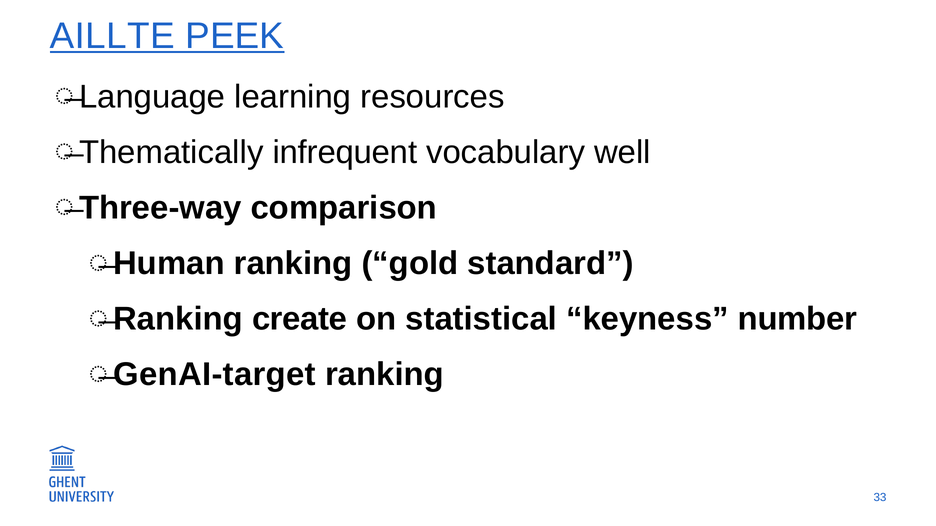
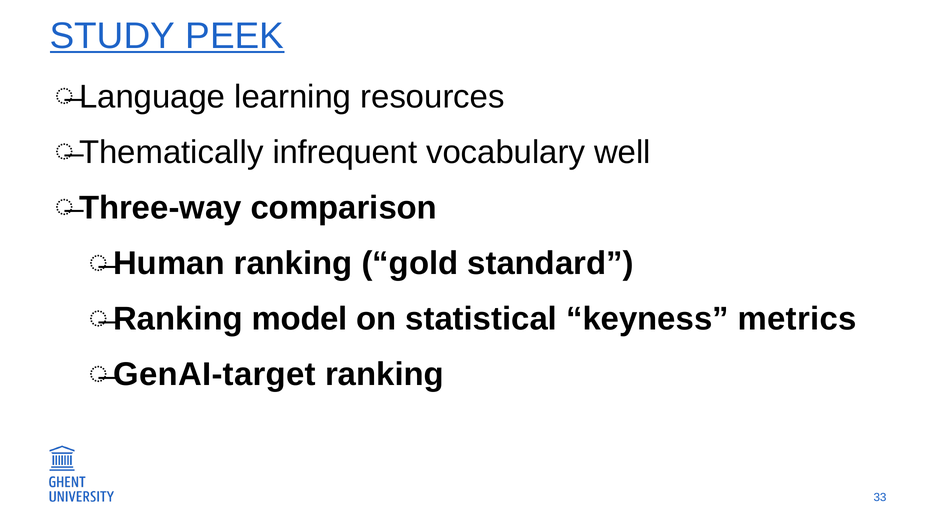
AILLTE: AILLTE -> STUDY (112, 36)
create: create -> model (300, 319)
number: number -> metrics (797, 319)
